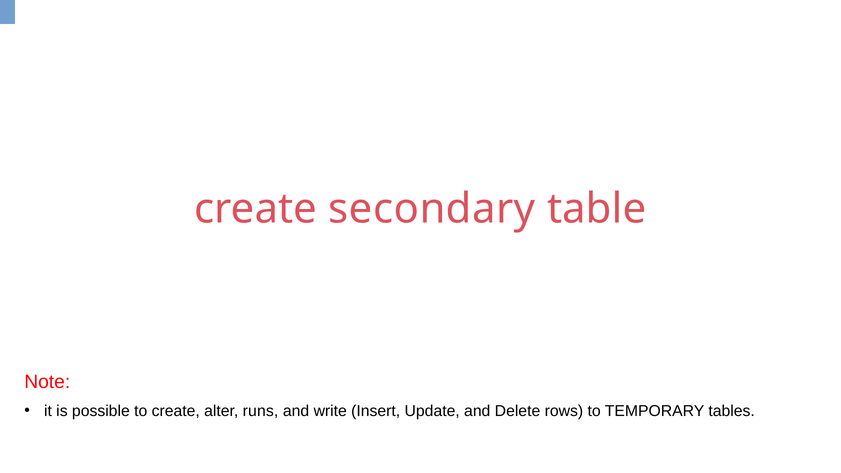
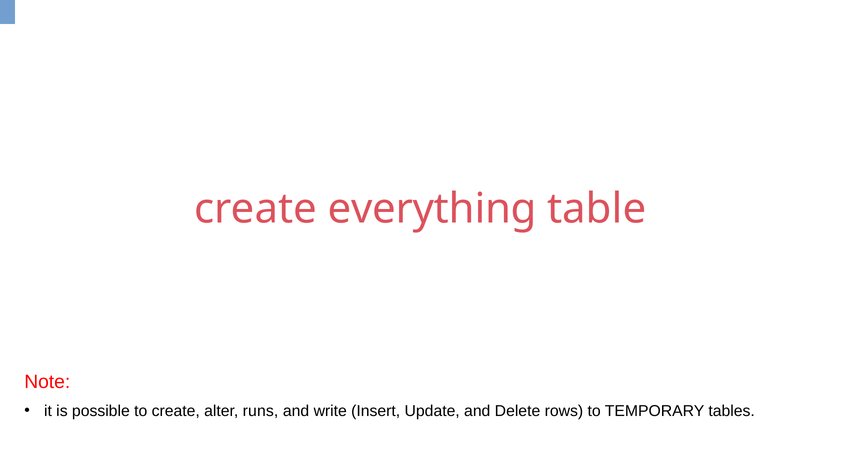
secondary: secondary -> everything (432, 209)
